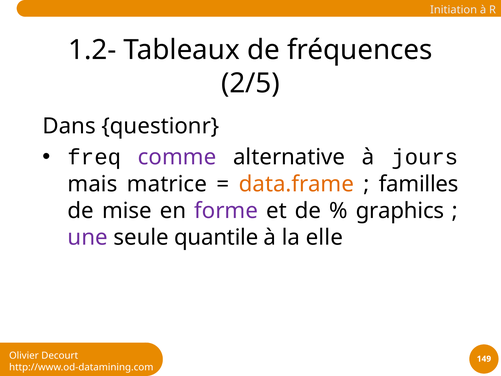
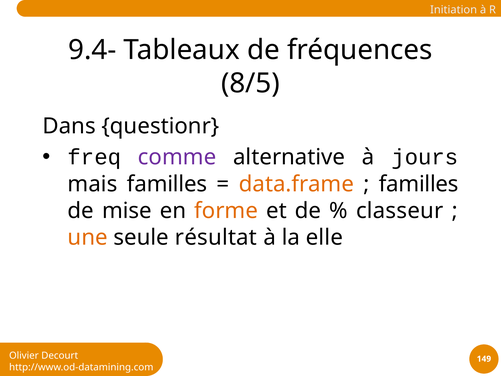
1.2-: 1.2- -> 9.4- (92, 50)
2/5: 2/5 -> 8/5 (251, 83)
mais matrice: matrice -> familles (167, 184)
forme colour: purple -> orange (226, 211)
graphics: graphics -> classeur (400, 211)
une colour: purple -> orange (88, 237)
quantile: quantile -> résultat (216, 237)
